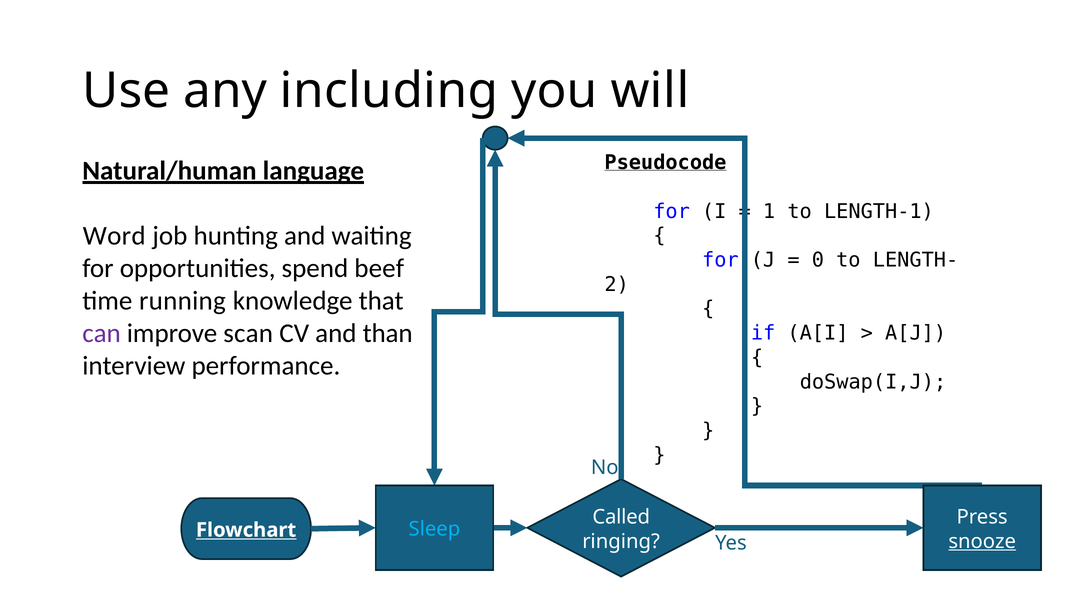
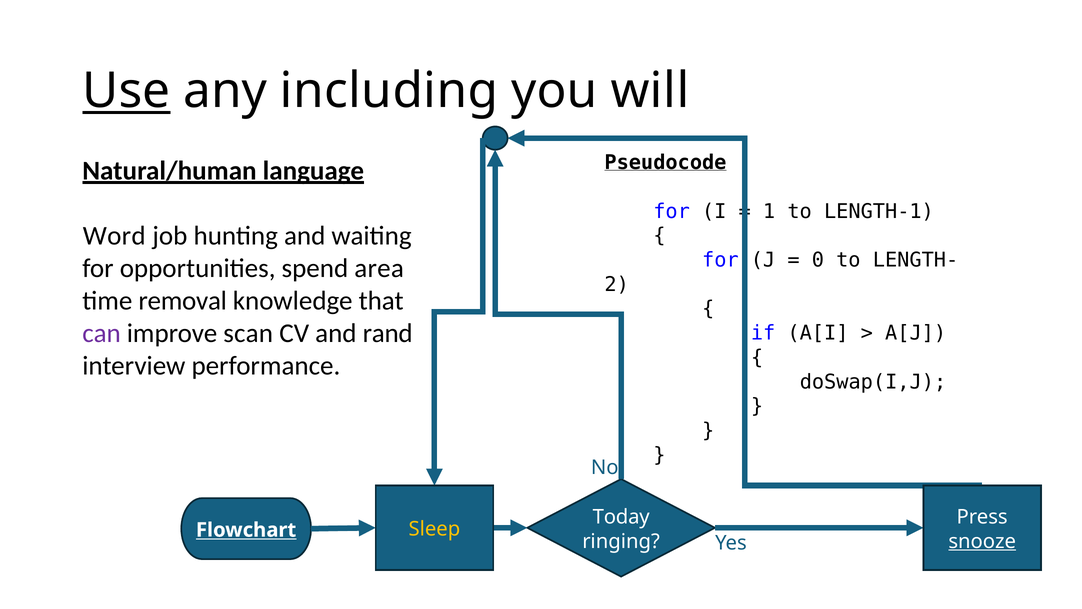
Use underline: none -> present (126, 91)
beef: beef -> area (379, 268)
running: running -> removal (183, 301)
than: than -> rand (388, 333)
Called: Called -> Today (621, 517)
Sleep colour: light blue -> yellow (434, 529)
